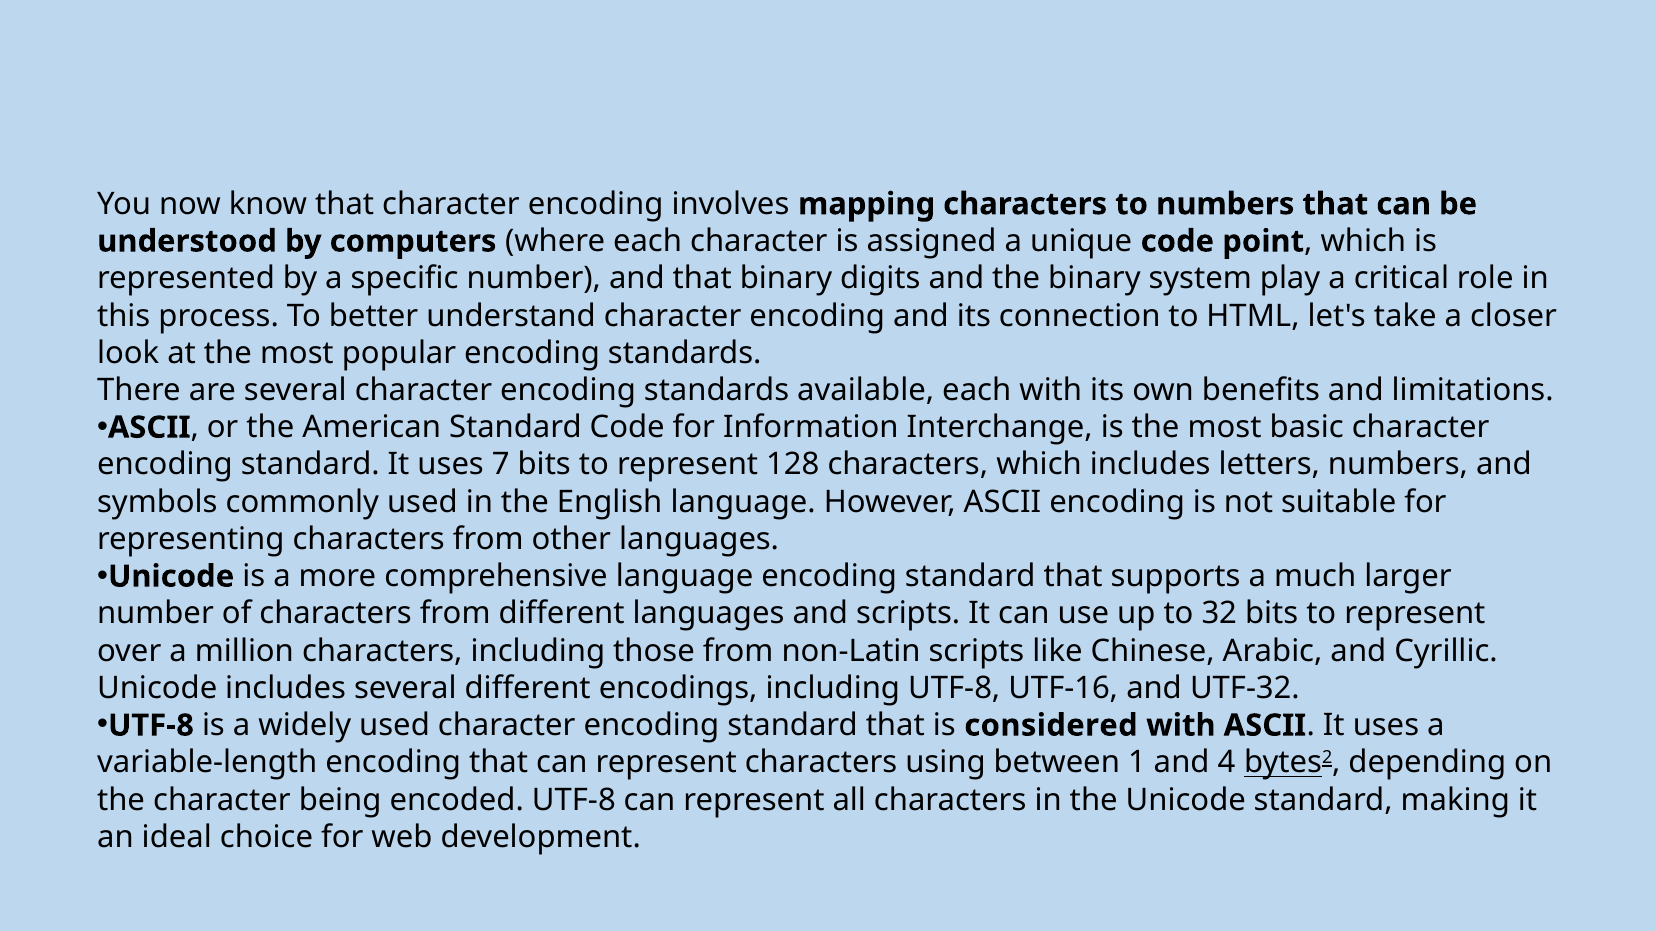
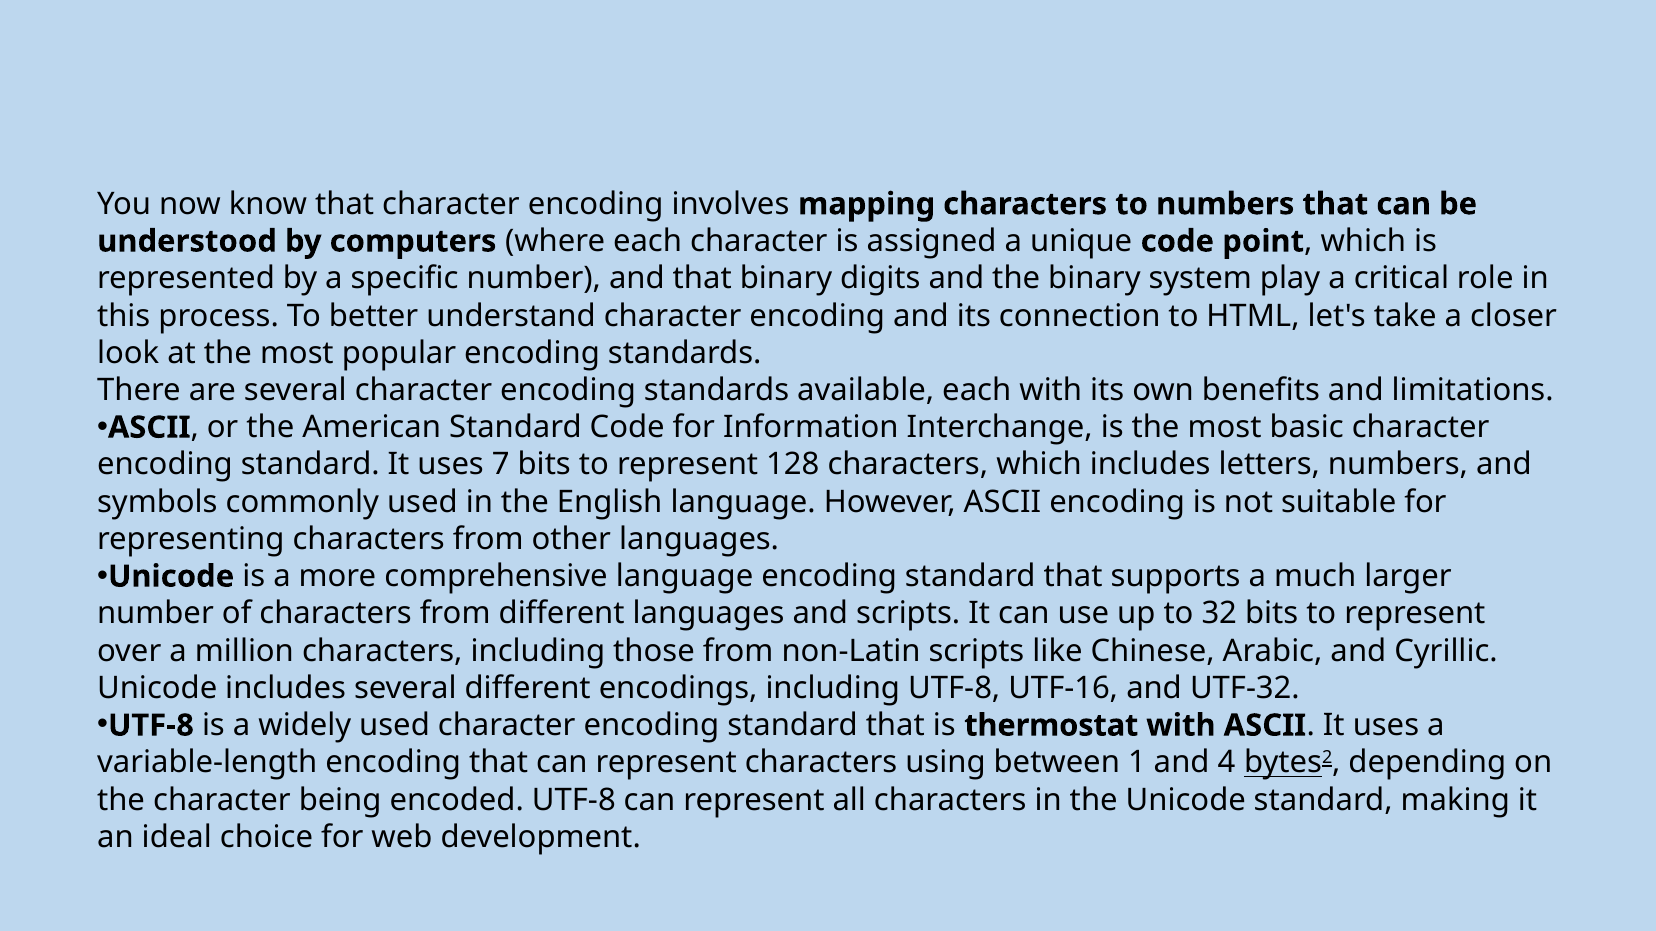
considered: considered -> thermostat (1051, 726)
